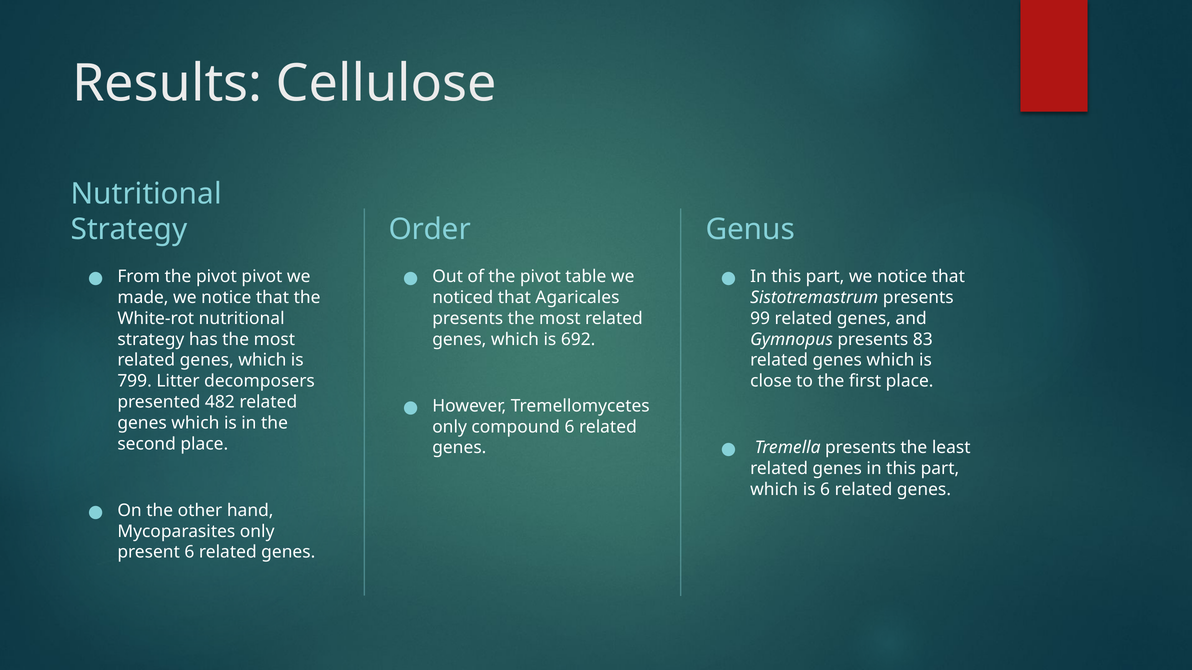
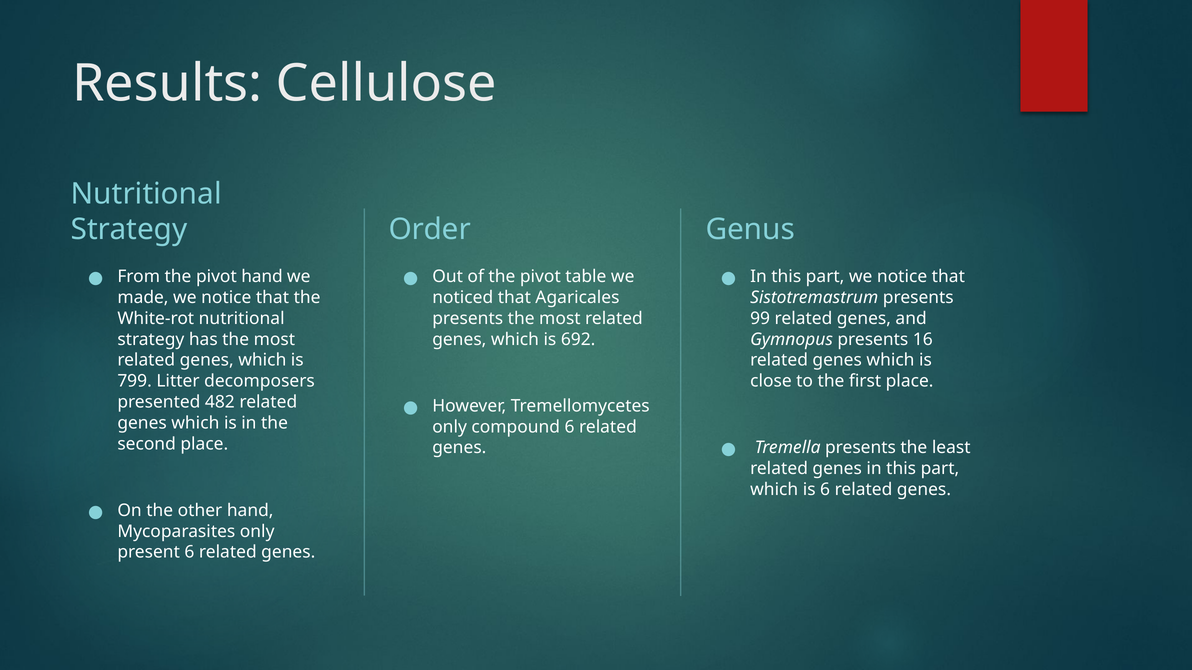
pivot pivot: pivot -> hand (262, 277)
83: 83 -> 16 (923, 340)
